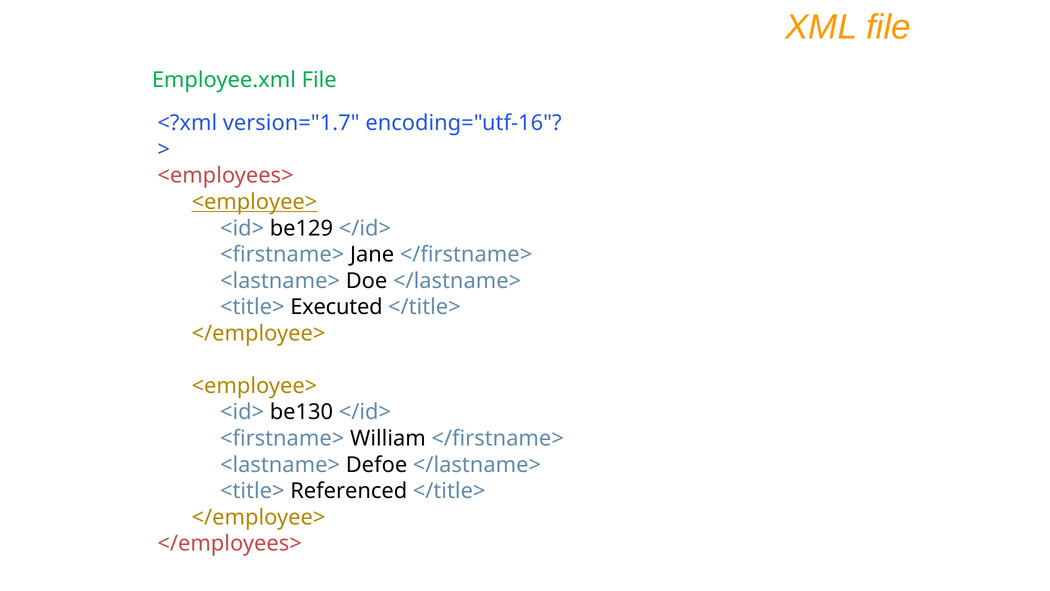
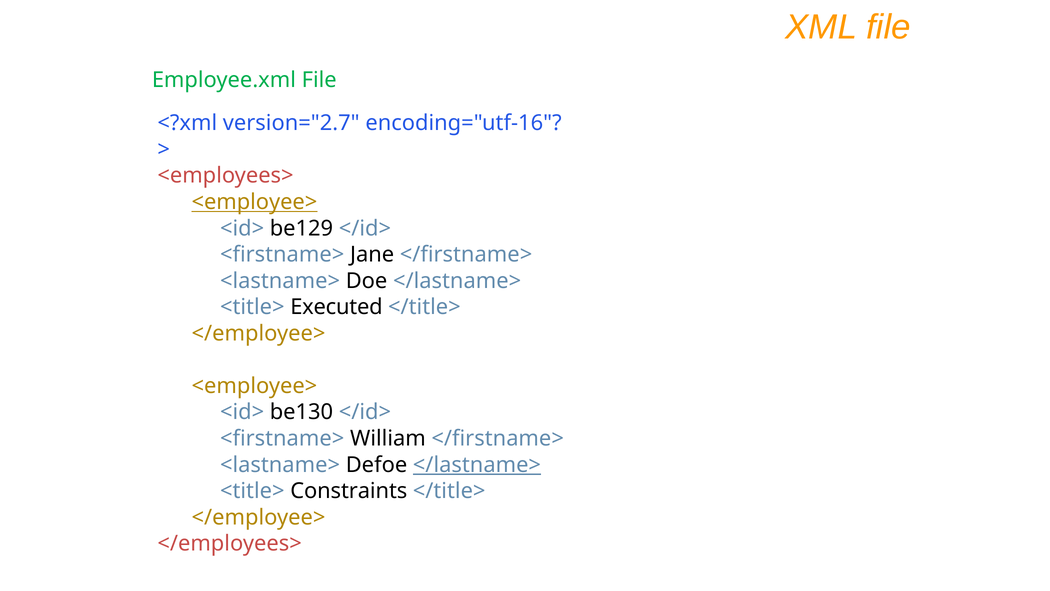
version="1.7: version="1.7 -> version="2.7 (291, 123)
</lastname> underline: none -> present (477, 464)
Referenced: Referenced -> Constraints (349, 491)
